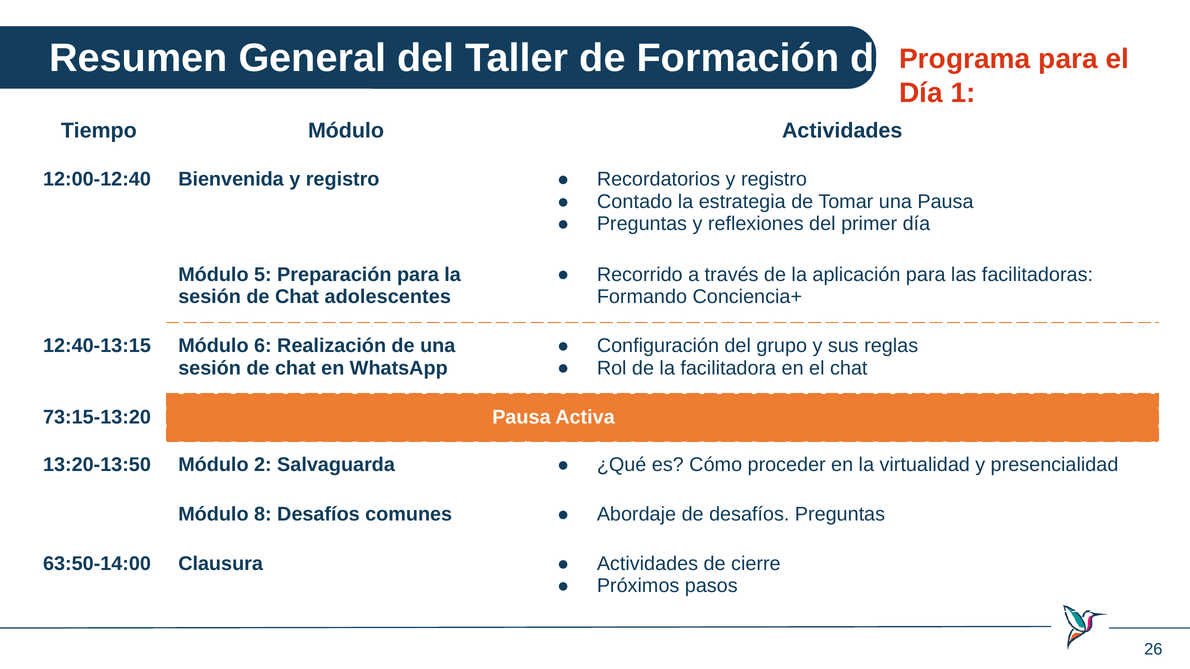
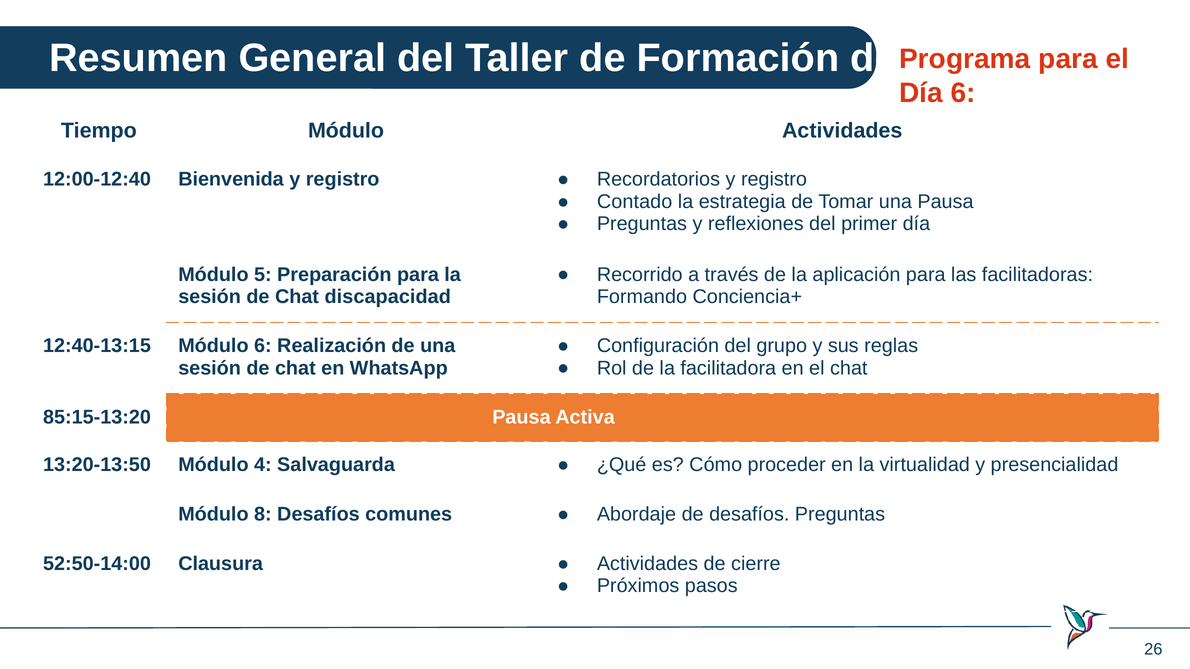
Día 1: 1 -> 6 (963, 93)
adolescentes: adolescentes -> discapacidad (388, 297)
73:15-13:20: 73:15-13:20 -> 85:15-13:20 (97, 417)
2: 2 -> 4 (263, 465)
63:50-14:00: 63:50-14:00 -> 52:50-14:00 (97, 564)
